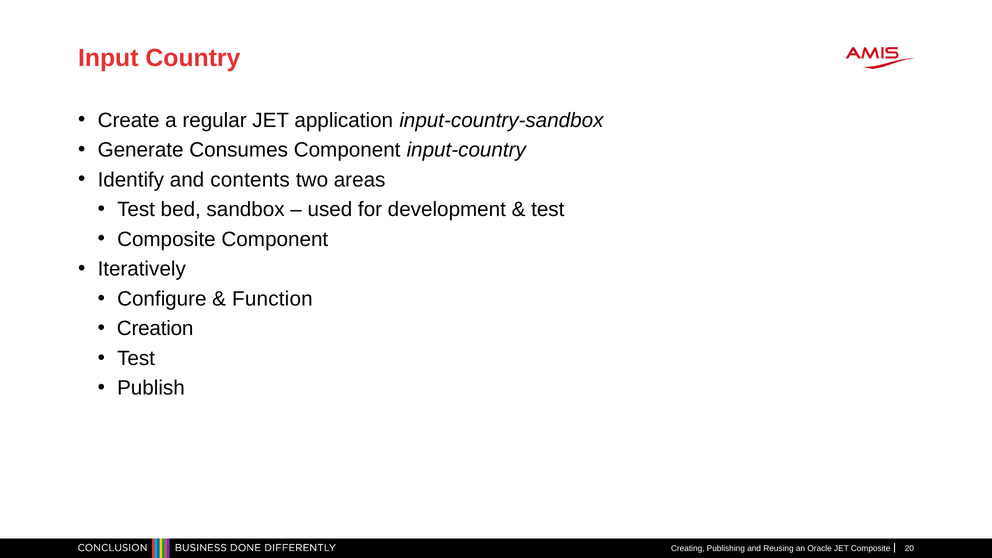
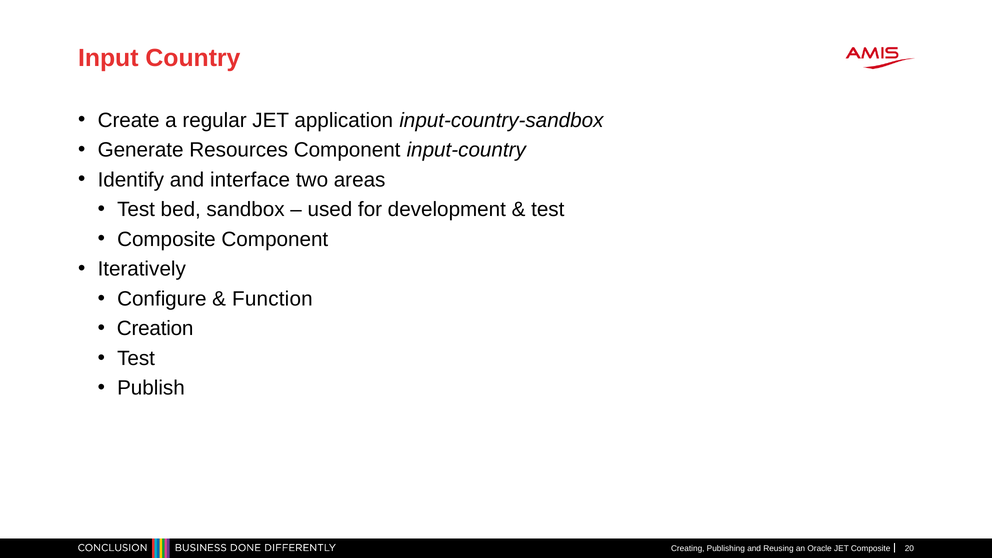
Consumes: Consumes -> Resources (239, 150)
contents: contents -> interface (250, 180)
